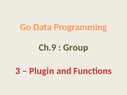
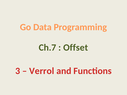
Ch.9: Ch.9 -> Ch.7 (47, 48)
Group: Group -> Offset (76, 48)
Plugin: Plugin -> Verrol (42, 71)
